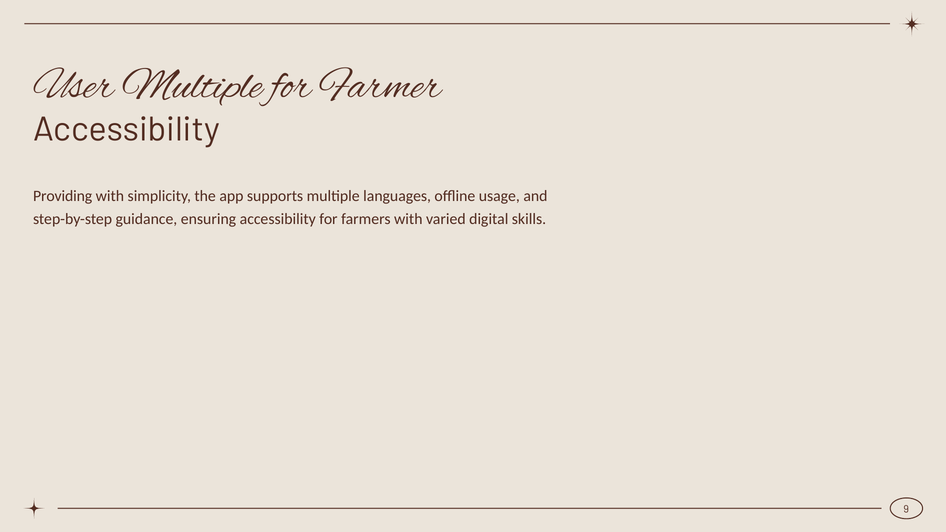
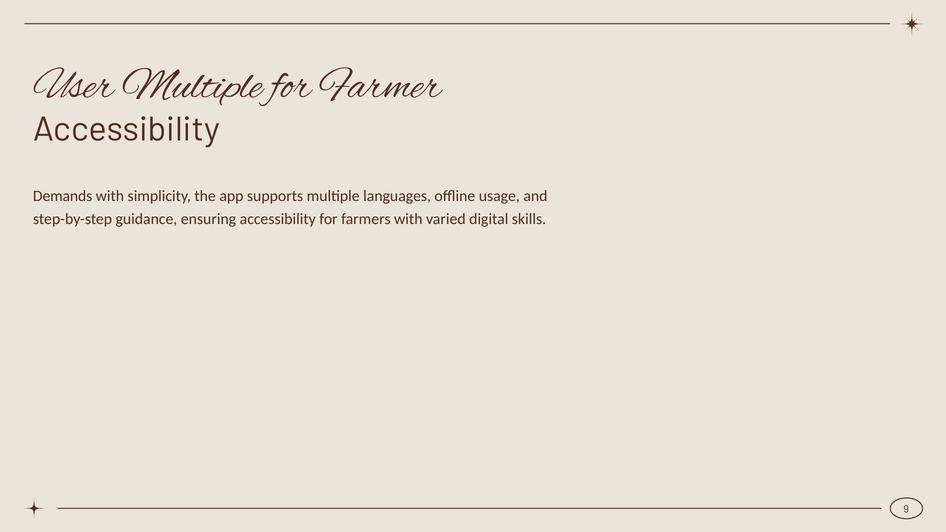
Providing: Providing -> Demands (63, 196)
